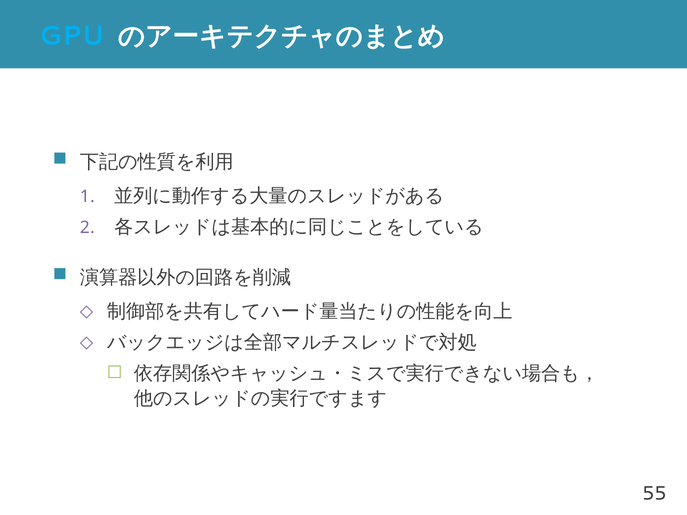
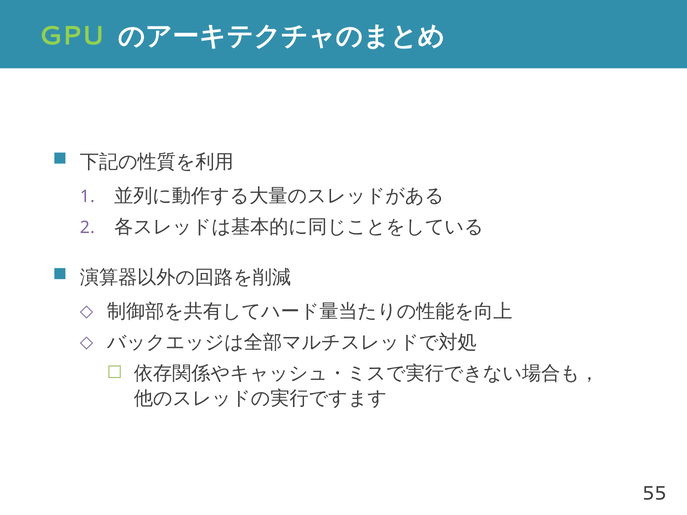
GPU colour: light blue -> light green (72, 36)
